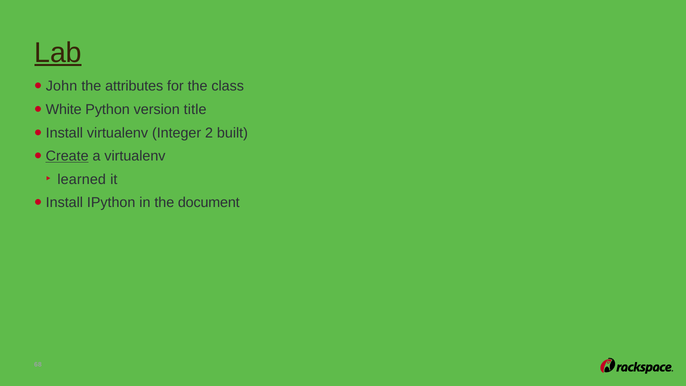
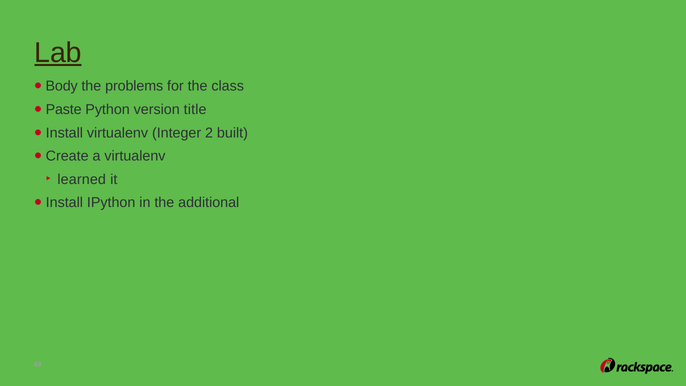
John: John -> Body (62, 86)
attributes: attributes -> problems (134, 86)
White: White -> Paste (64, 110)
Create underline: present -> none (67, 156)
document: document -> additional (209, 203)
